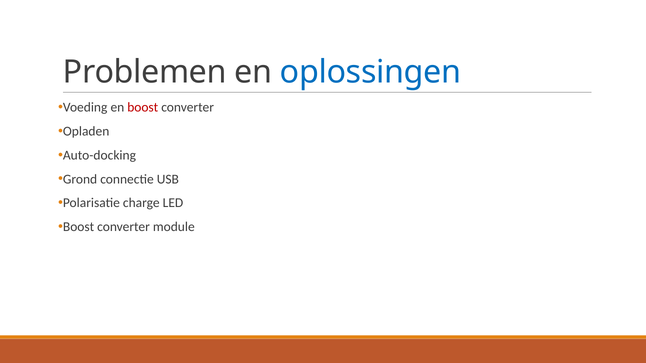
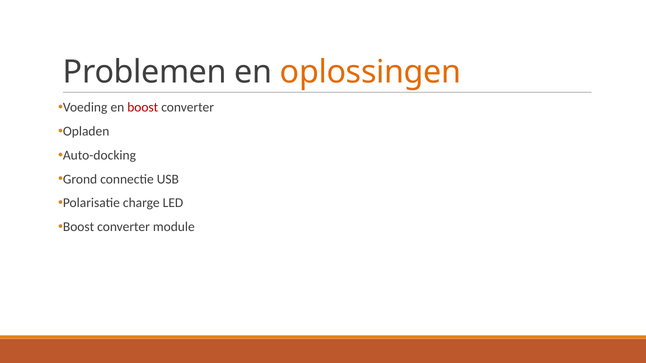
oplossingen colour: blue -> orange (371, 72)
